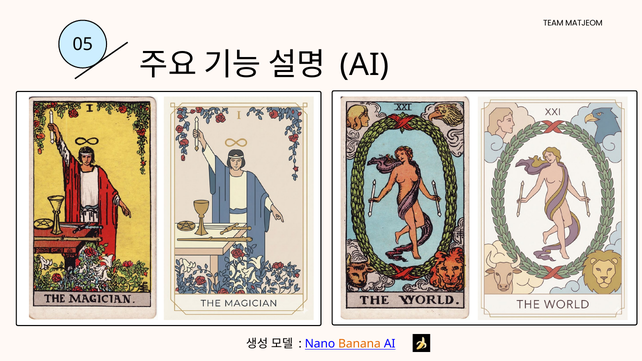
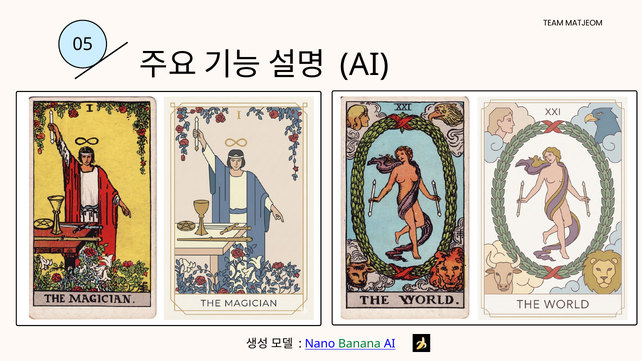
Banana colour: orange -> green (360, 344)
